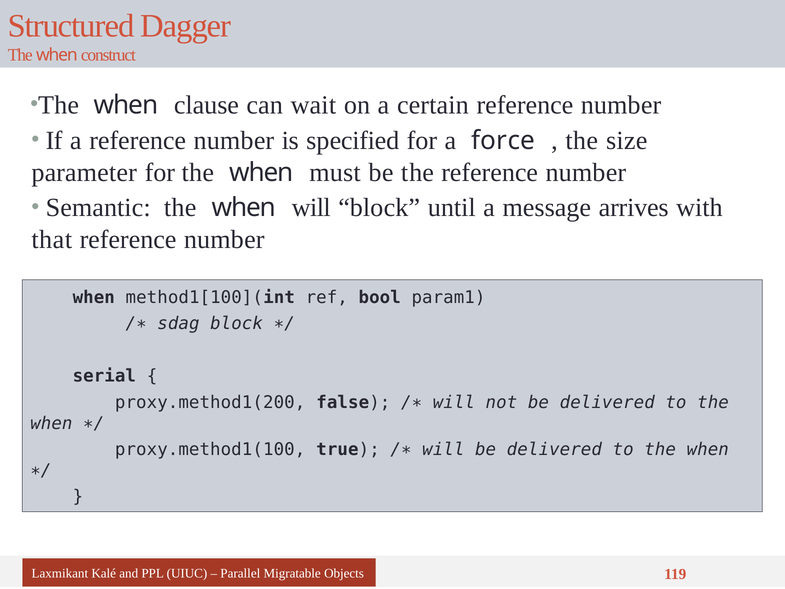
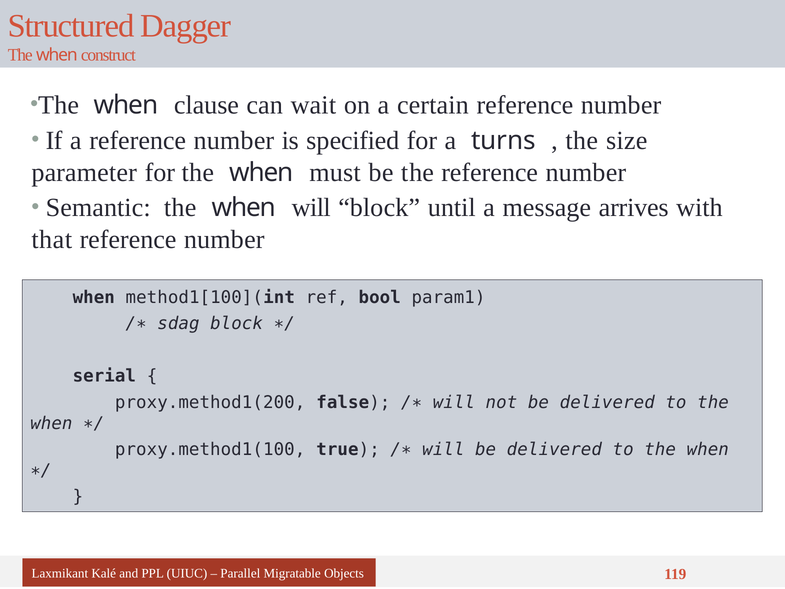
force: force -> turns (503, 140)
